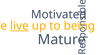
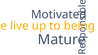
live underline: present -> none (19, 26)
